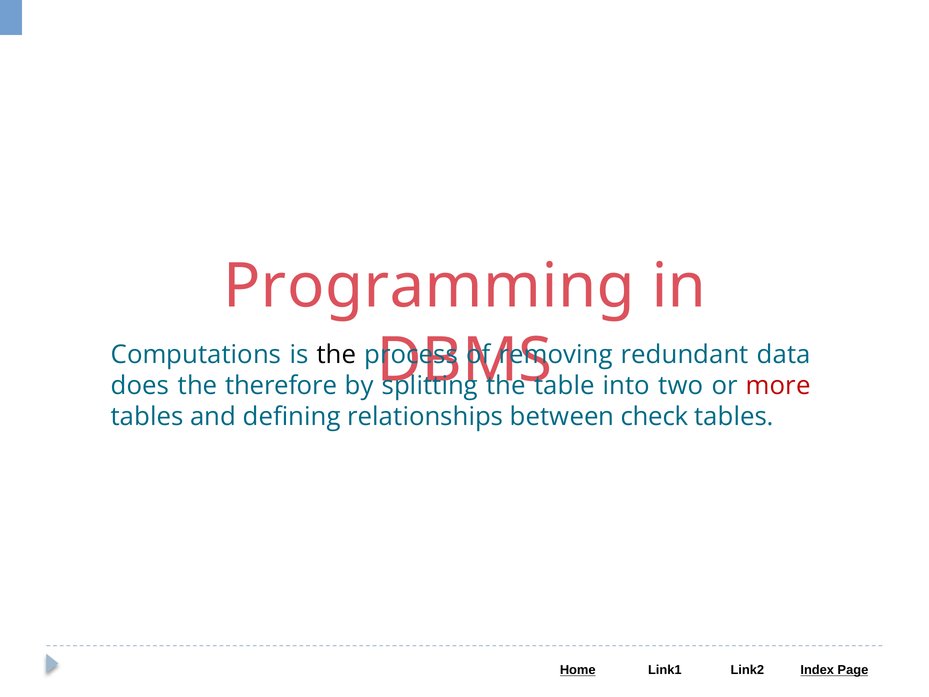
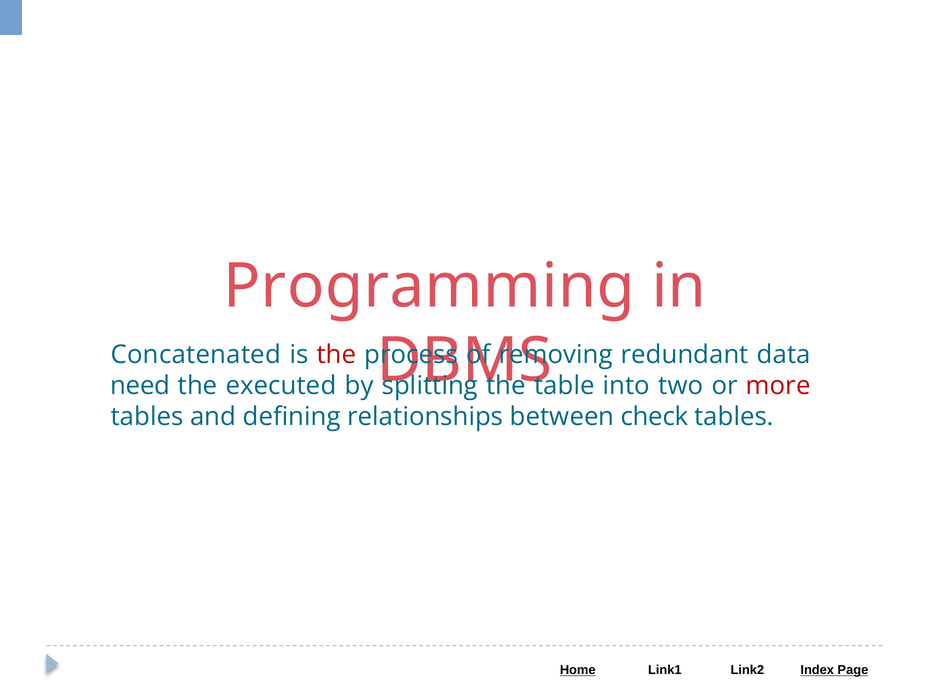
Computations: Computations -> Concatenated (196, 355)
the colour: black -> red (336, 355)
does: does -> need (140, 386)
therefore: therefore -> executed (281, 386)
